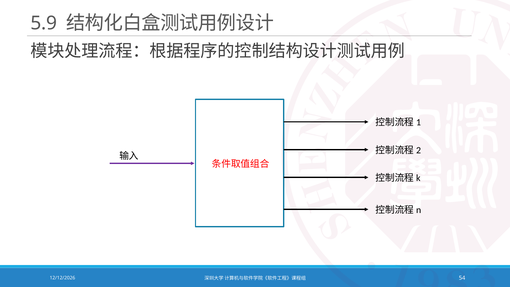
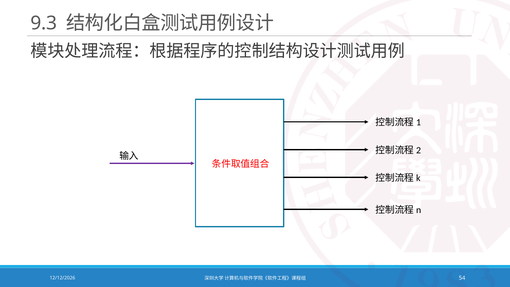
5.9: 5.9 -> 9.3 (44, 23)
